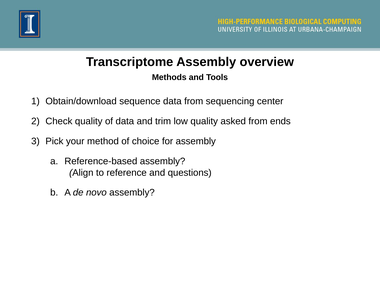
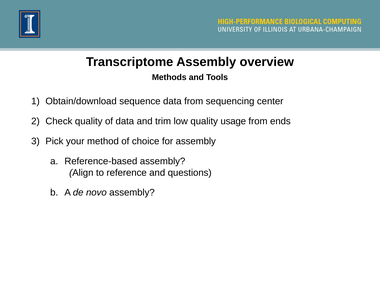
asked: asked -> usage (233, 121)
